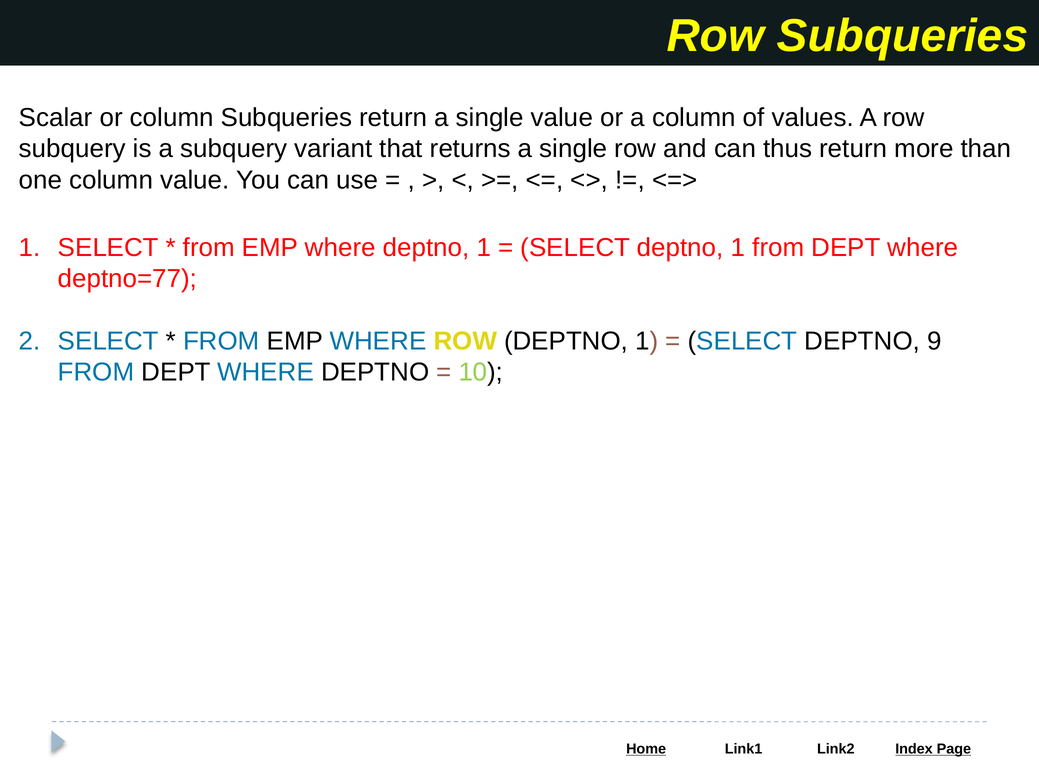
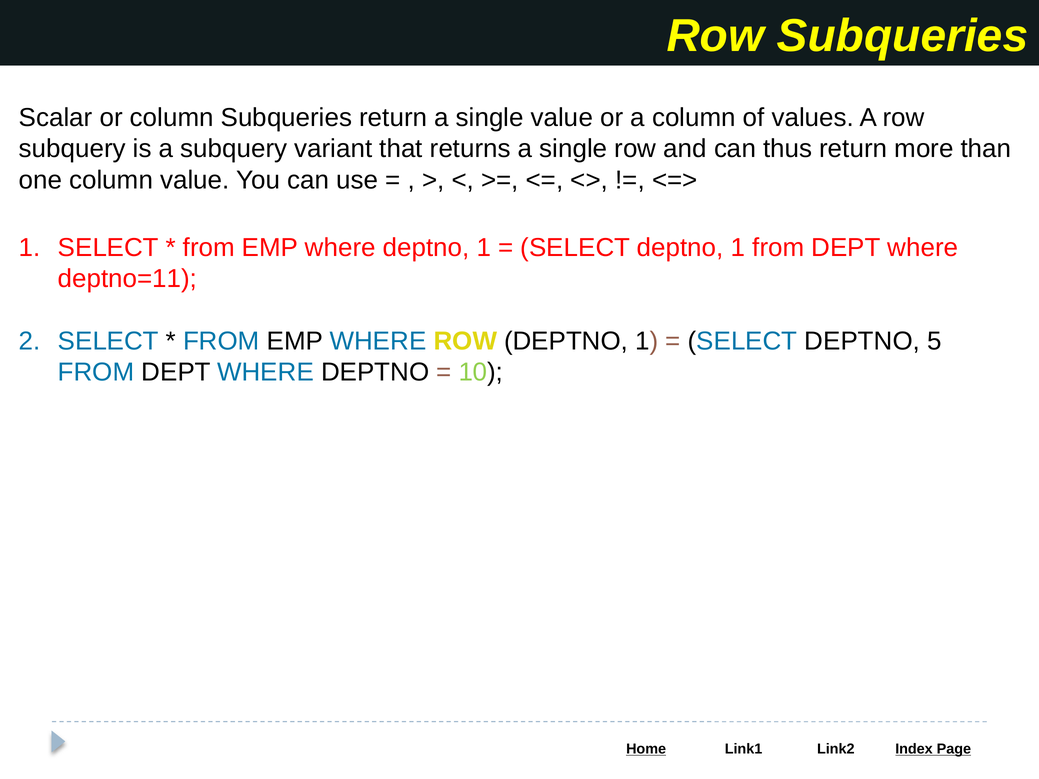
deptno=77: deptno=77 -> deptno=11 (127, 279)
9: 9 -> 5 (934, 341)
